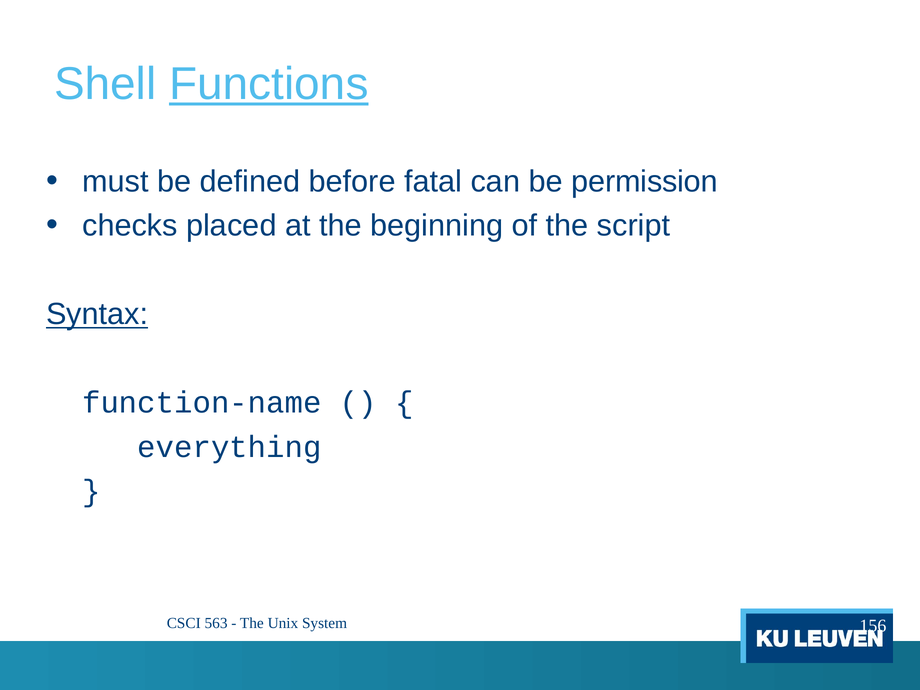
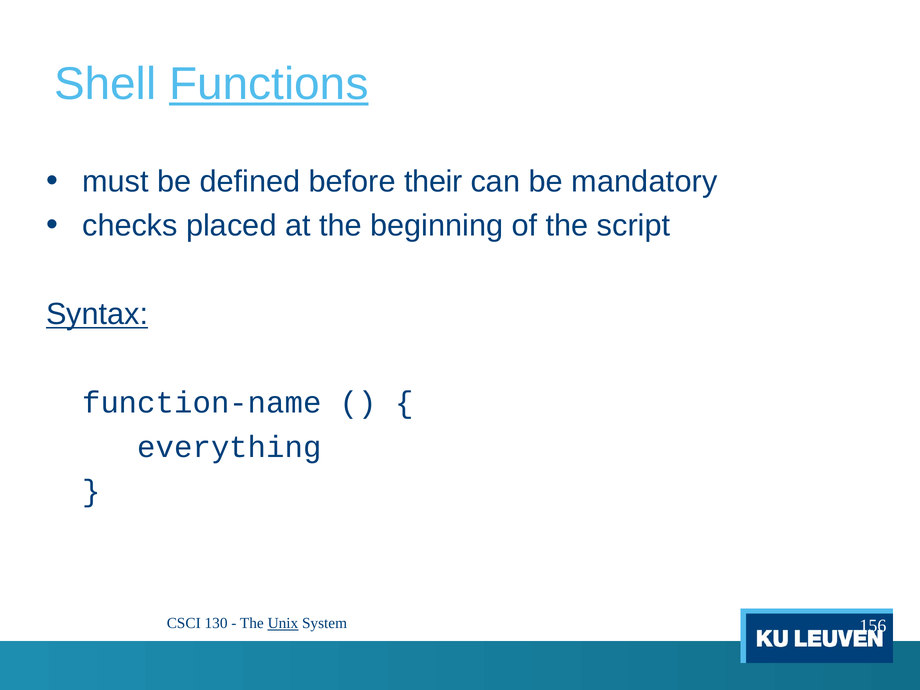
fatal: fatal -> their (433, 182)
permission: permission -> mandatory (644, 182)
563: 563 -> 130 (216, 623)
Unix underline: none -> present (283, 623)
